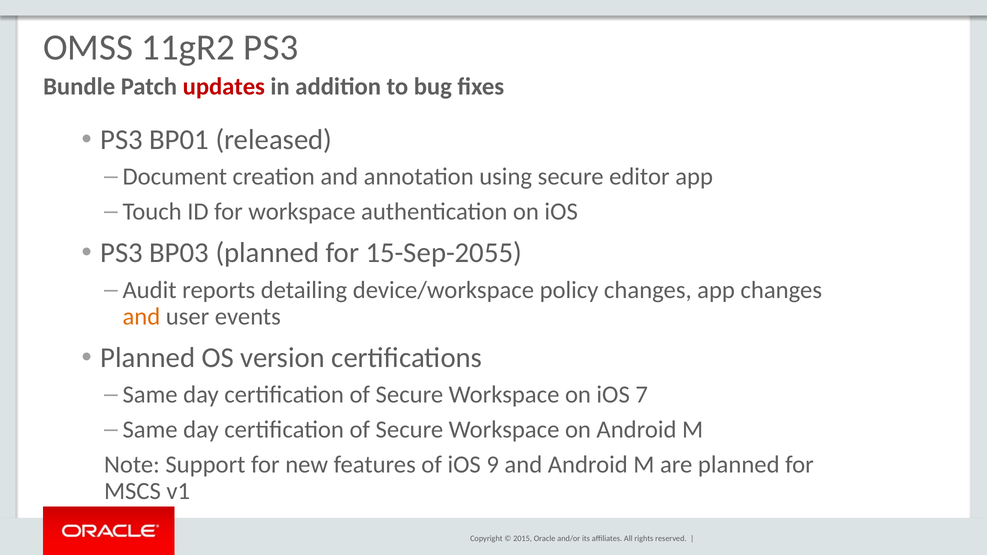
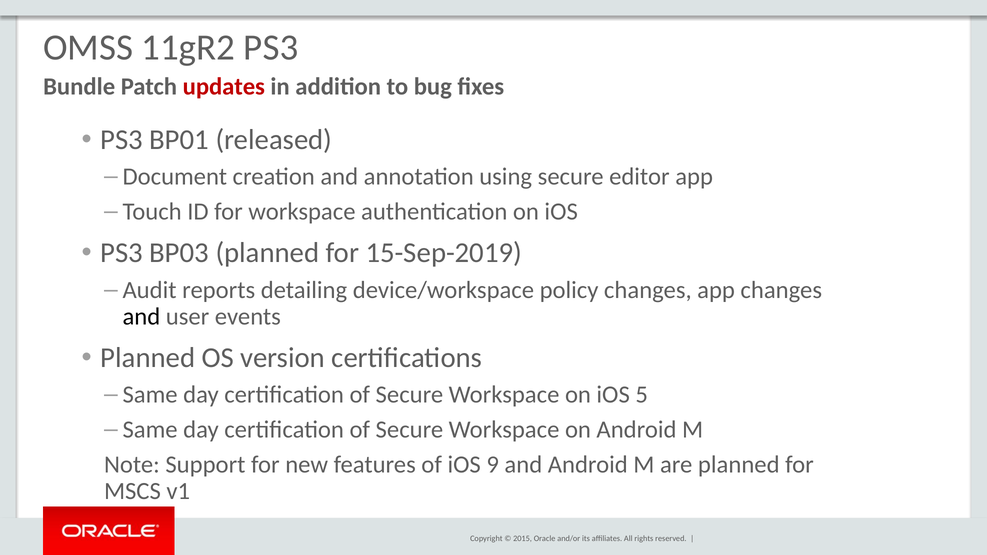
15-Sep-2055: 15-Sep-2055 -> 15-Sep-2019 (444, 253)
and colour: orange -> black (141, 317)
7: 7 -> 5 (642, 395)
